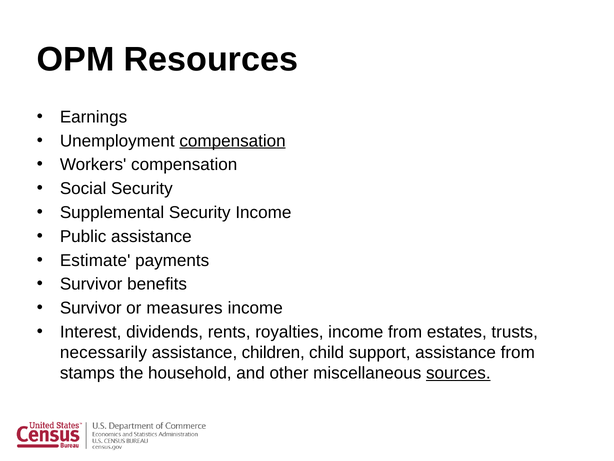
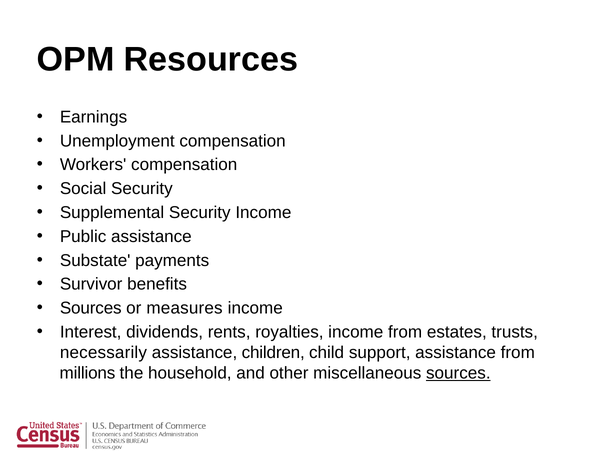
compensation underline: present -> none (233, 141)
Estimate: Estimate -> Substate (95, 260)
Survivor: Survivor -> Sources (91, 308)
stamps: stamps -> millions (87, 373)
